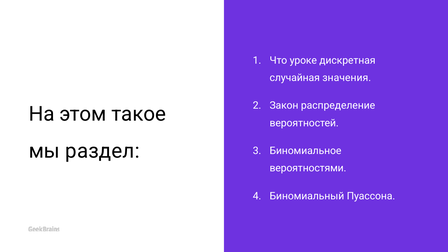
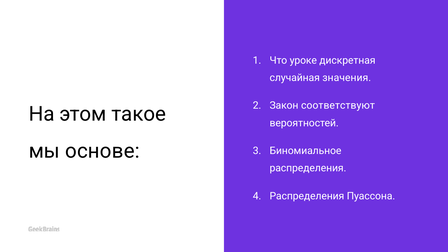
распределение: распределение -> соответствуют (338, 106)
раздел: раздел -> основе (102, 151)
вероятностями: вероятностями -> распределения (308, 168)
Биномиальный: Биномиальный -> Распределения (307, 196)
